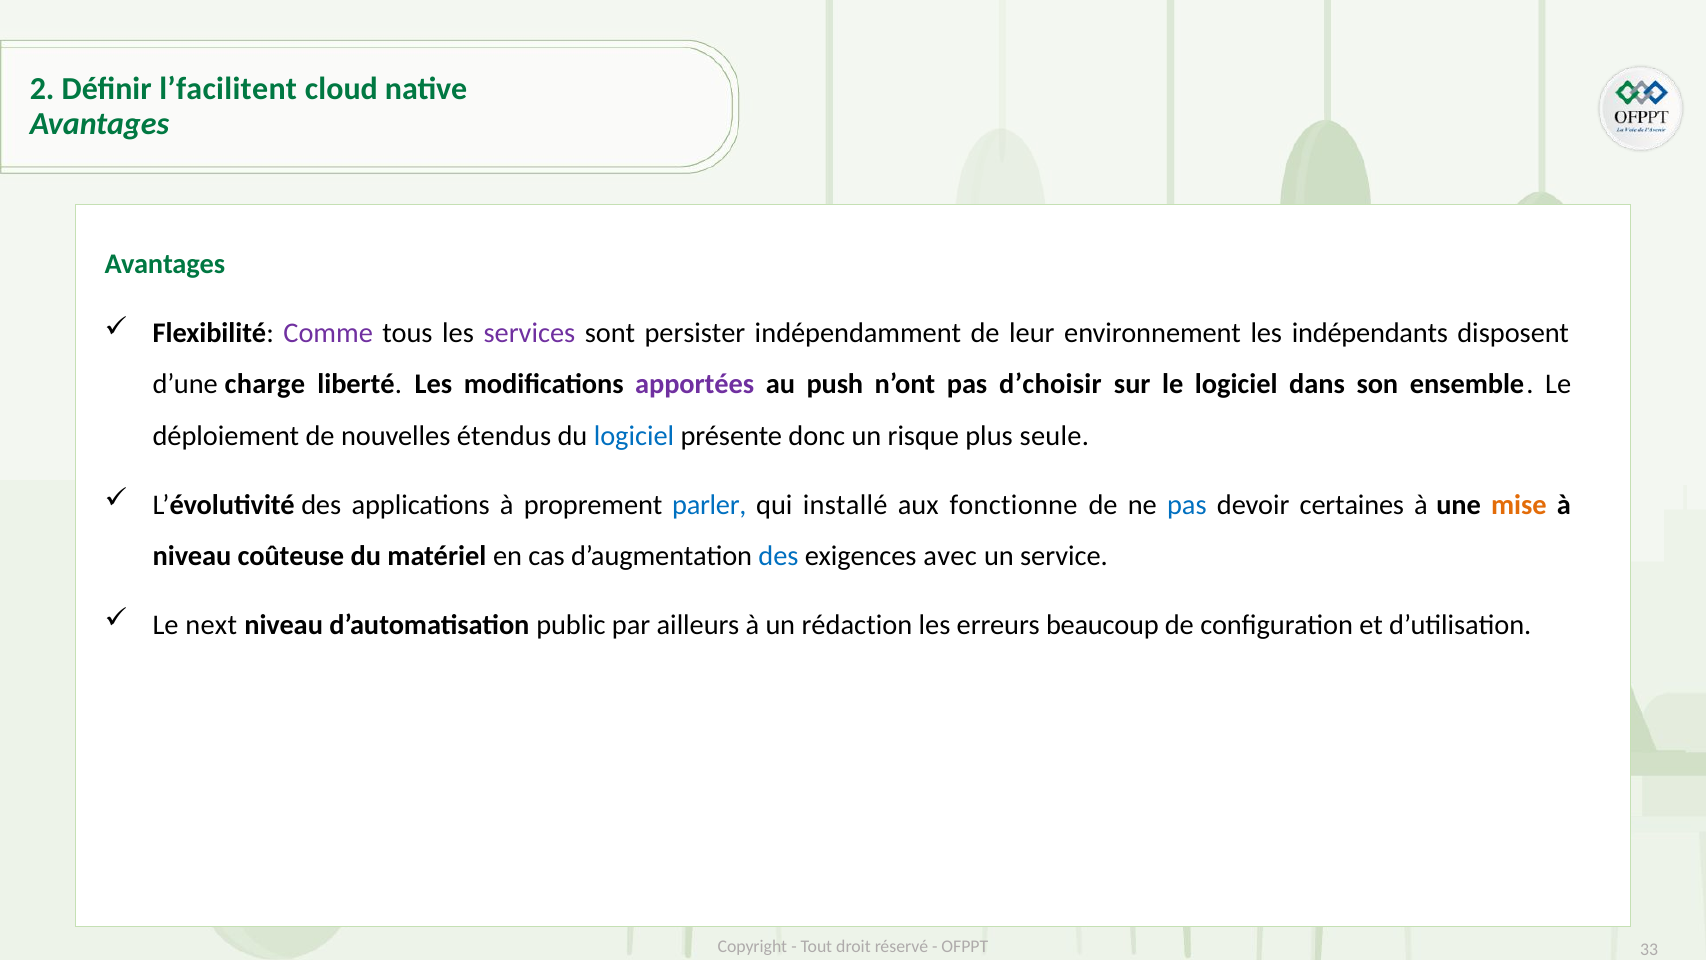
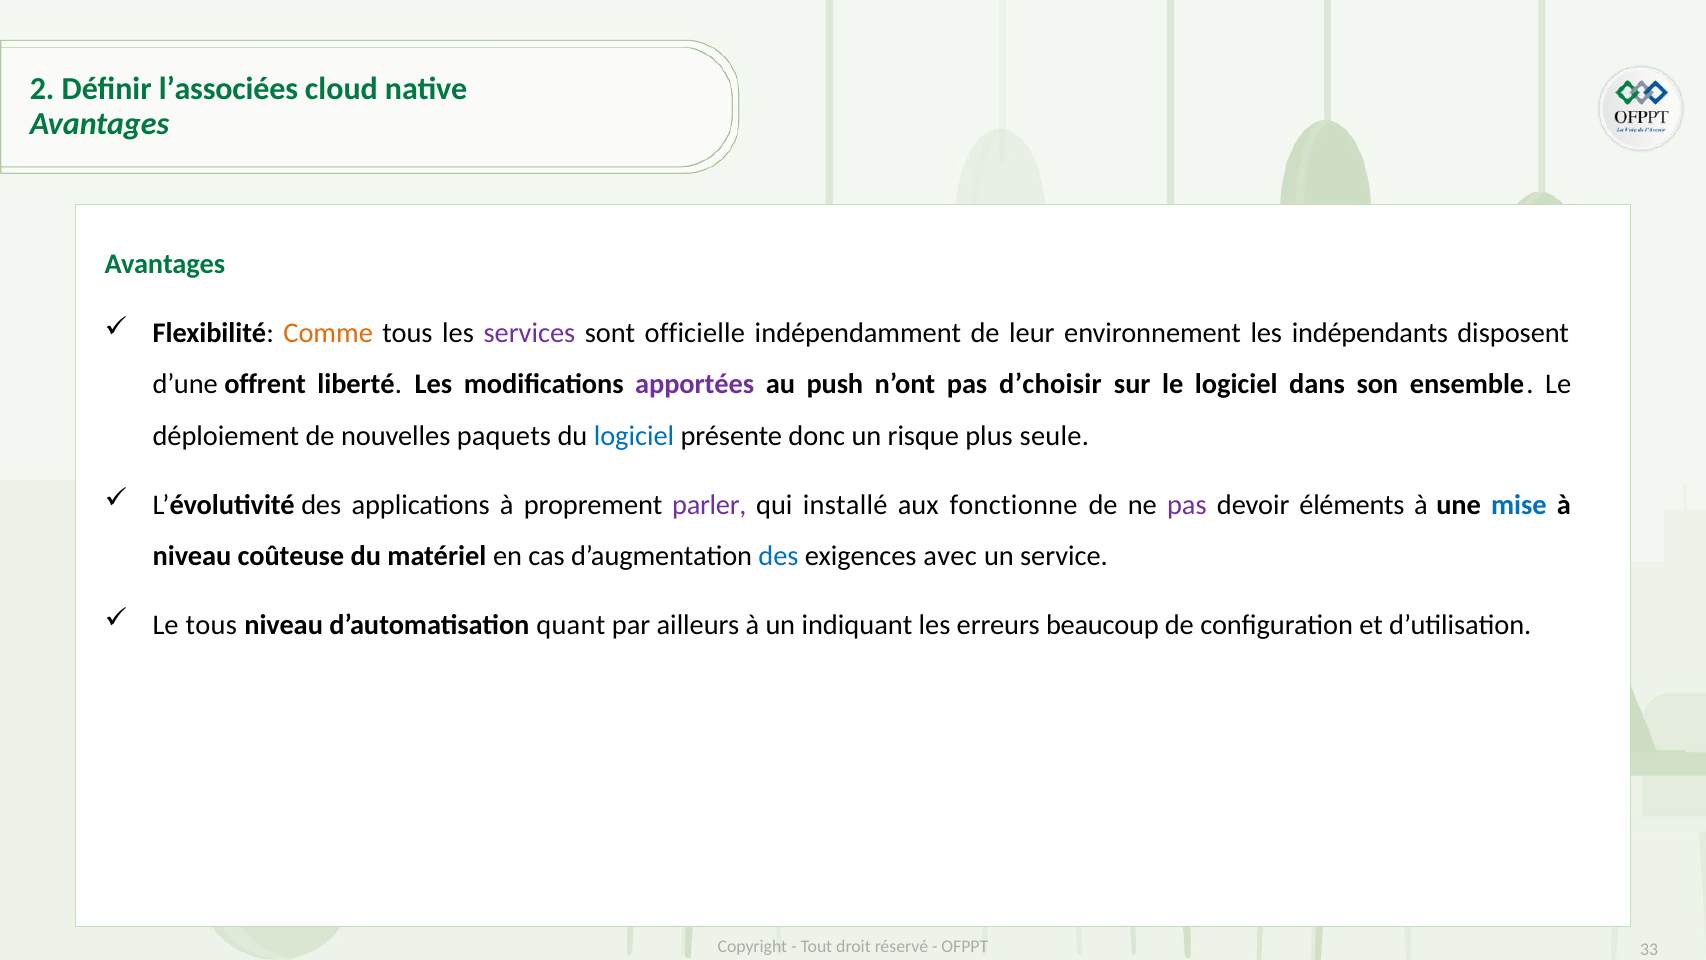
l’facilitent: l’facilitent -> l’associées (228, 89)
Comme colour: purple -> orange (328, 333)
persister: persister -> officielle (695, 333)
charge: charge -> offrent (265, 384)
étendus: étendus -> paquets (504, 436)
parler colour: blue -> purple (709, 504)
pas colour: blue -> purple (1187, 504)
certaines: certaines -> éléments (1352, 504)
mise colour: orange -> blue (1519, 504)
Le next: next -> tous (211, 624)
public: public -> quant (571, 624)
rédaction: rédaction -> indiquant (857, 624)
